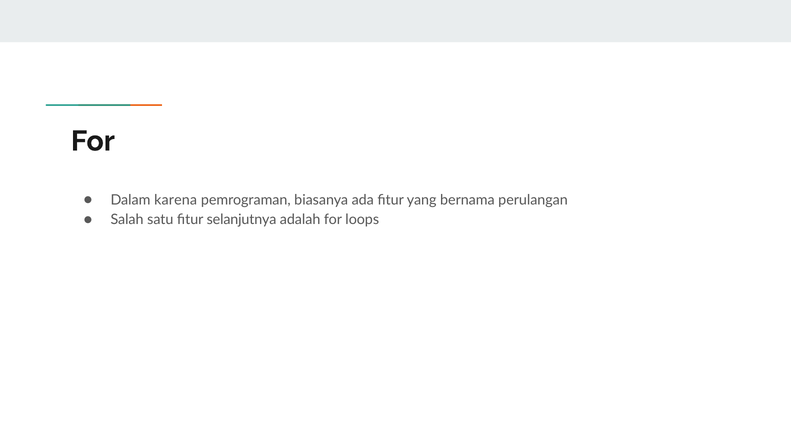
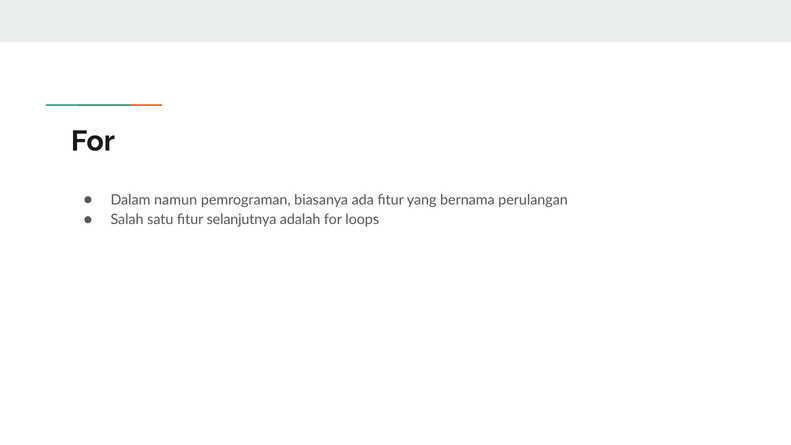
karena: karena -> namun (176, 200)
